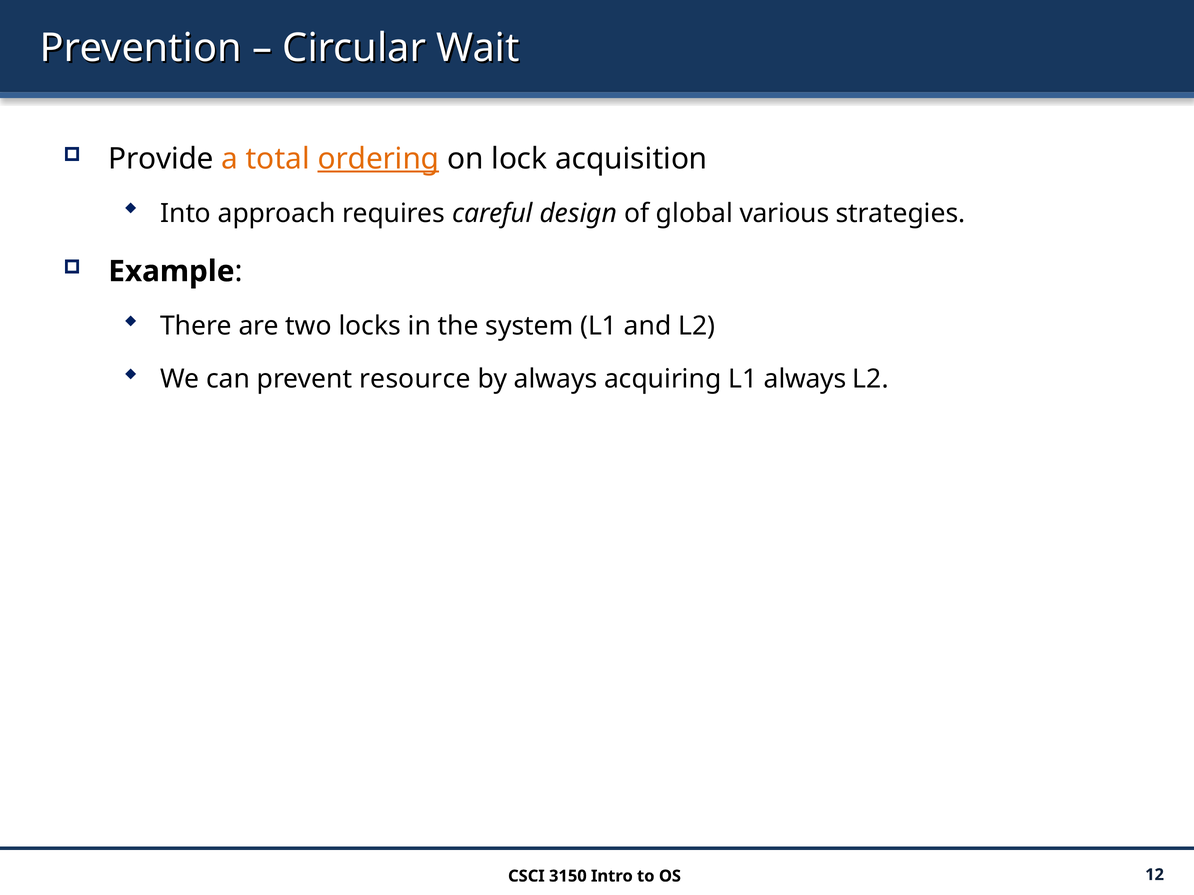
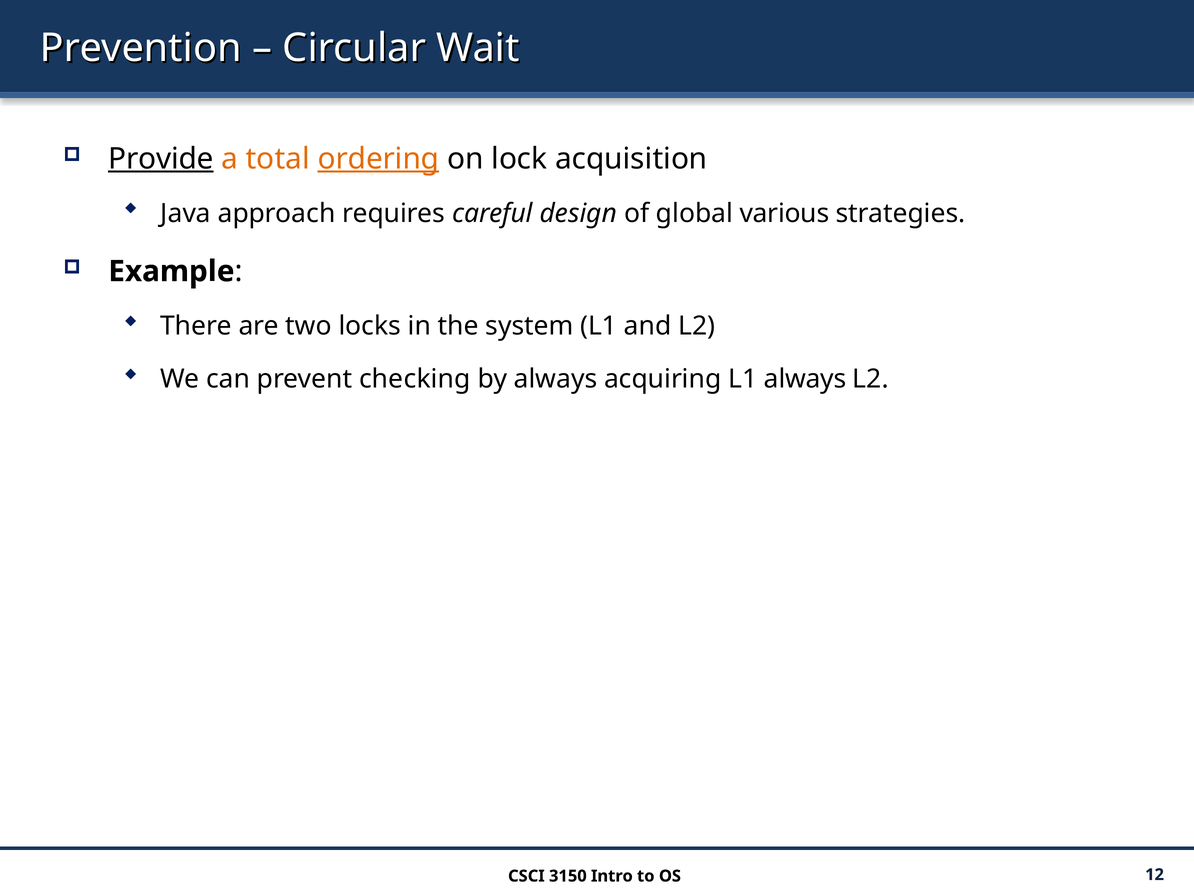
Provide underline: none -> present (161, 159)
Into: Into -> Java (186, 214)
resource: resource -> checking (415, 379)
